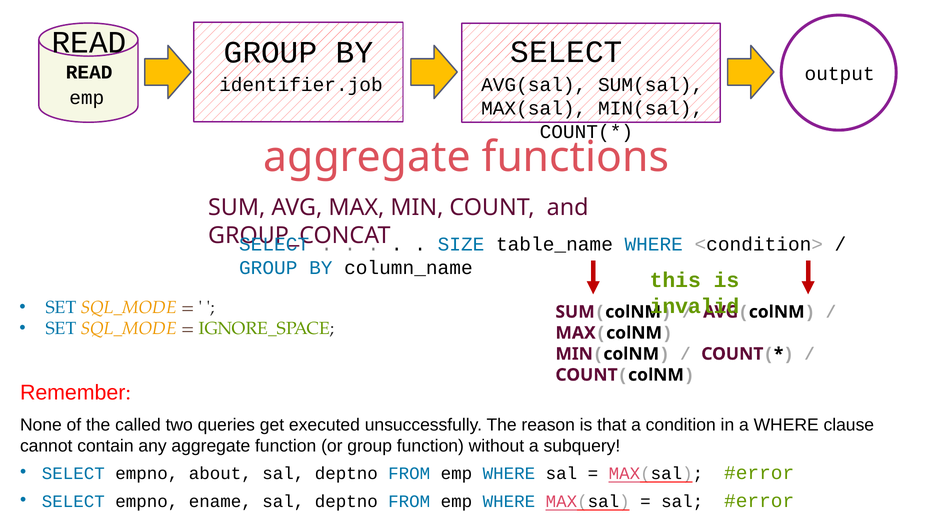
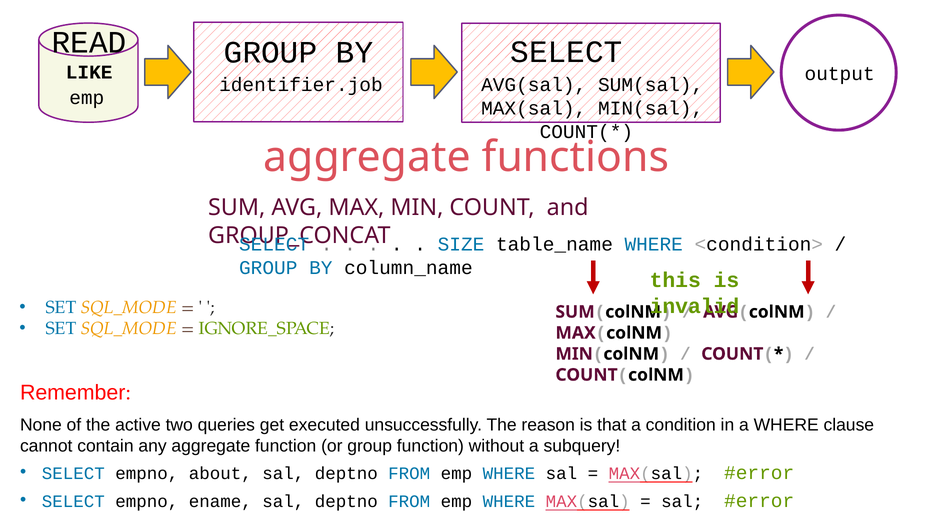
READ: READ -> LIKE (89, 72)
called: called -> active (138, 425)
